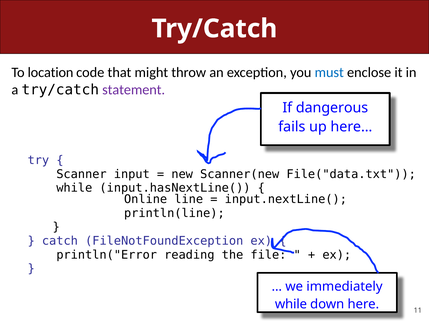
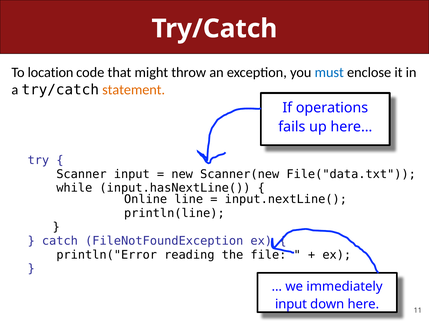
statement colour: purple -> orange (134, 90)
dangerous: dangerous -> operations (332, 108)
while: while -> input (291, 304)
